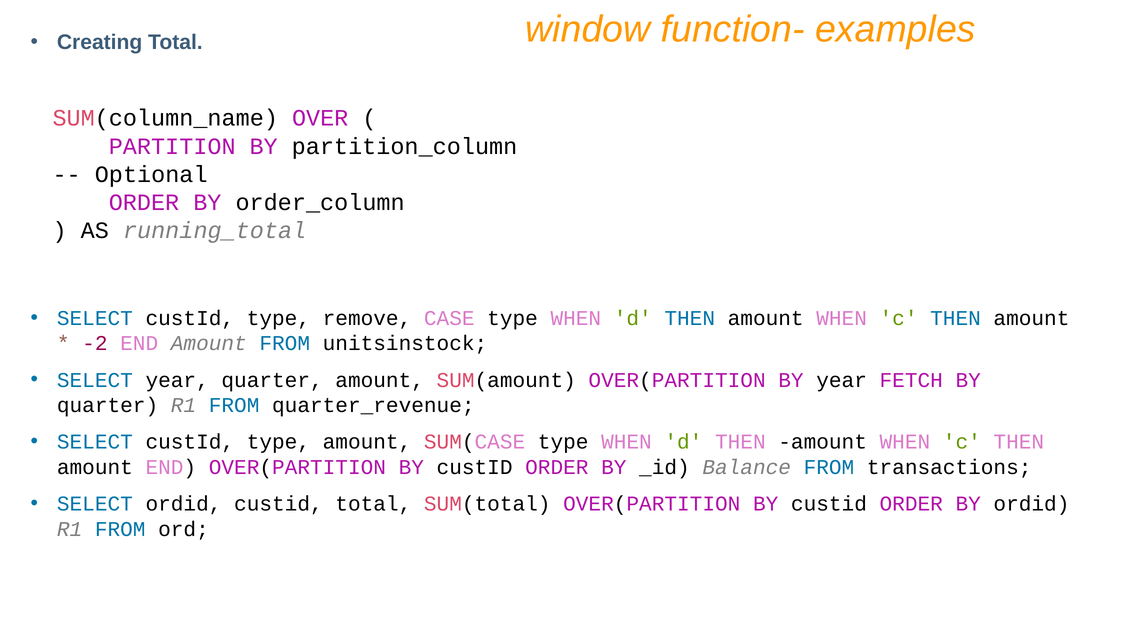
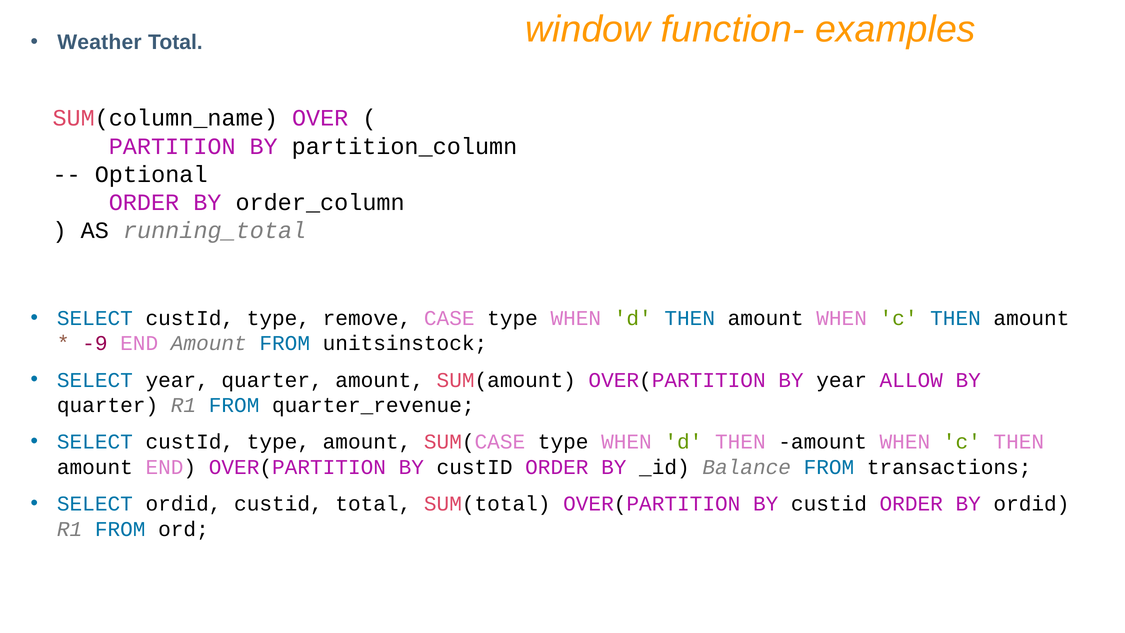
Creating: Creating -> Weather (99, 42)
-2: -2 -> -9 (95, 343)
FETCH: FETCH -> ALLOW (911, 380)
